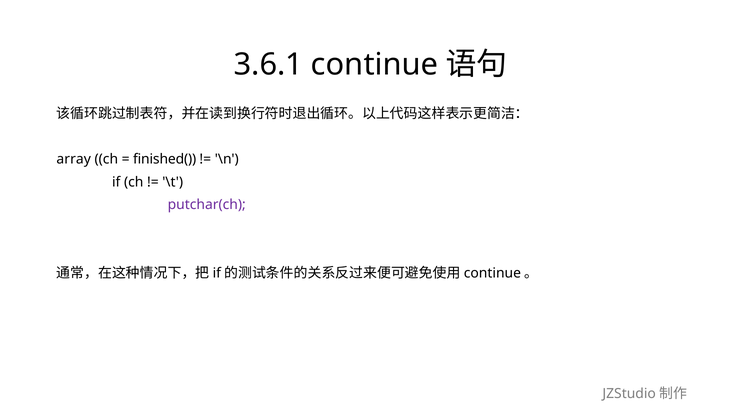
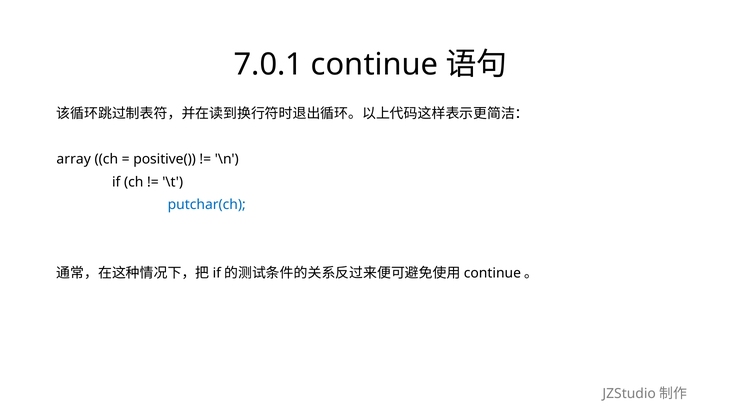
3.6.1: 3.6.1 -> 7.0.1 (268, 64)
finished(: finished( -> positive( (165, 159)
putchar(ch colour: purple -> blue (207, 205)
